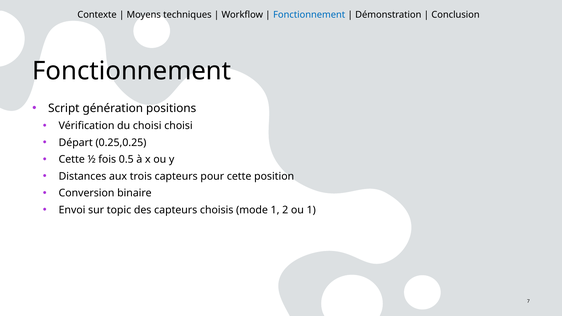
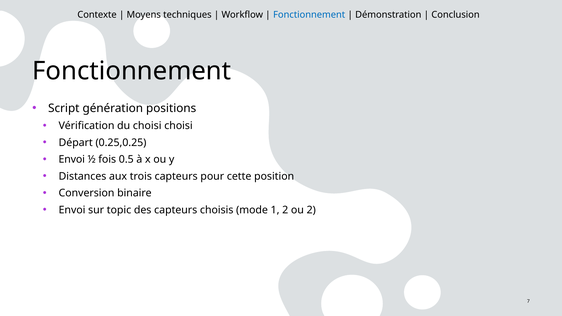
Cette: Cette -> Envoi (72, 160)
ou 1: 1 -> 2 (311, 210)
